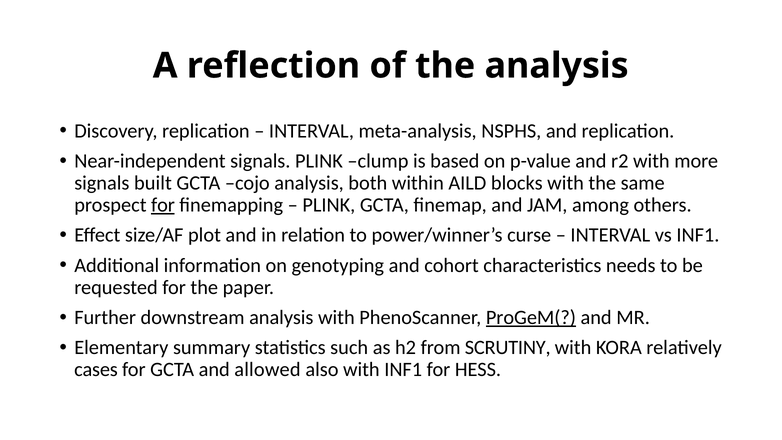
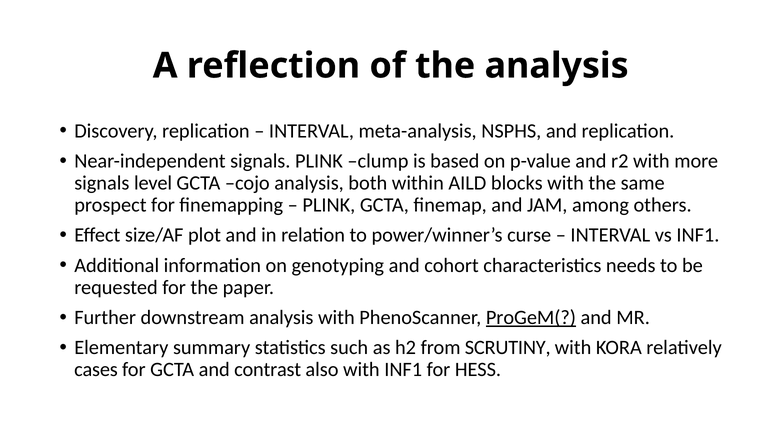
built: built -> level (153, 183)
for underline: present -> none (163, 205)
allowed: allowed -> contrast (268, 369)
